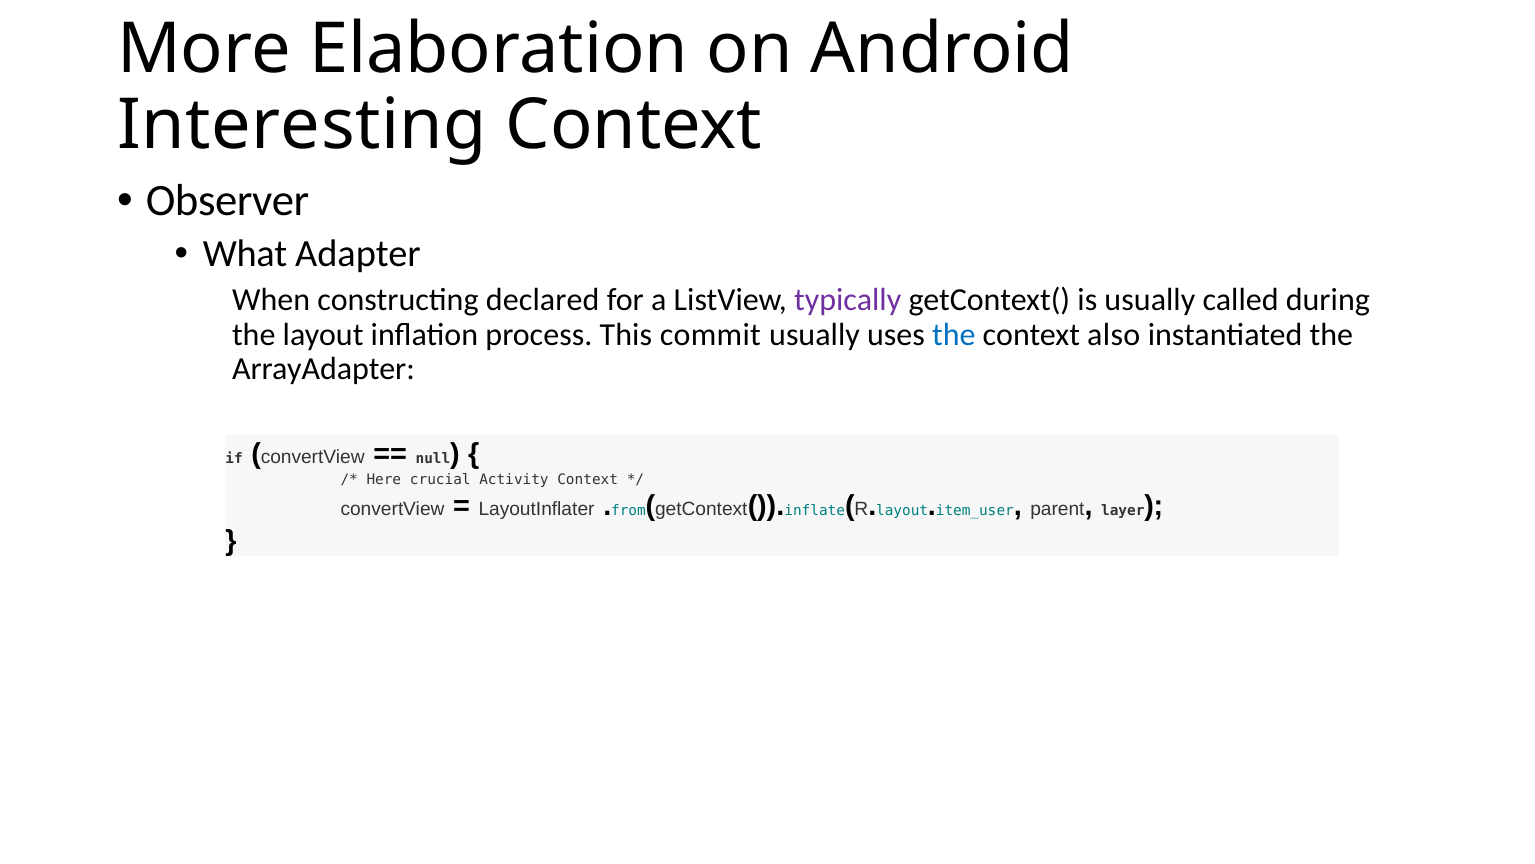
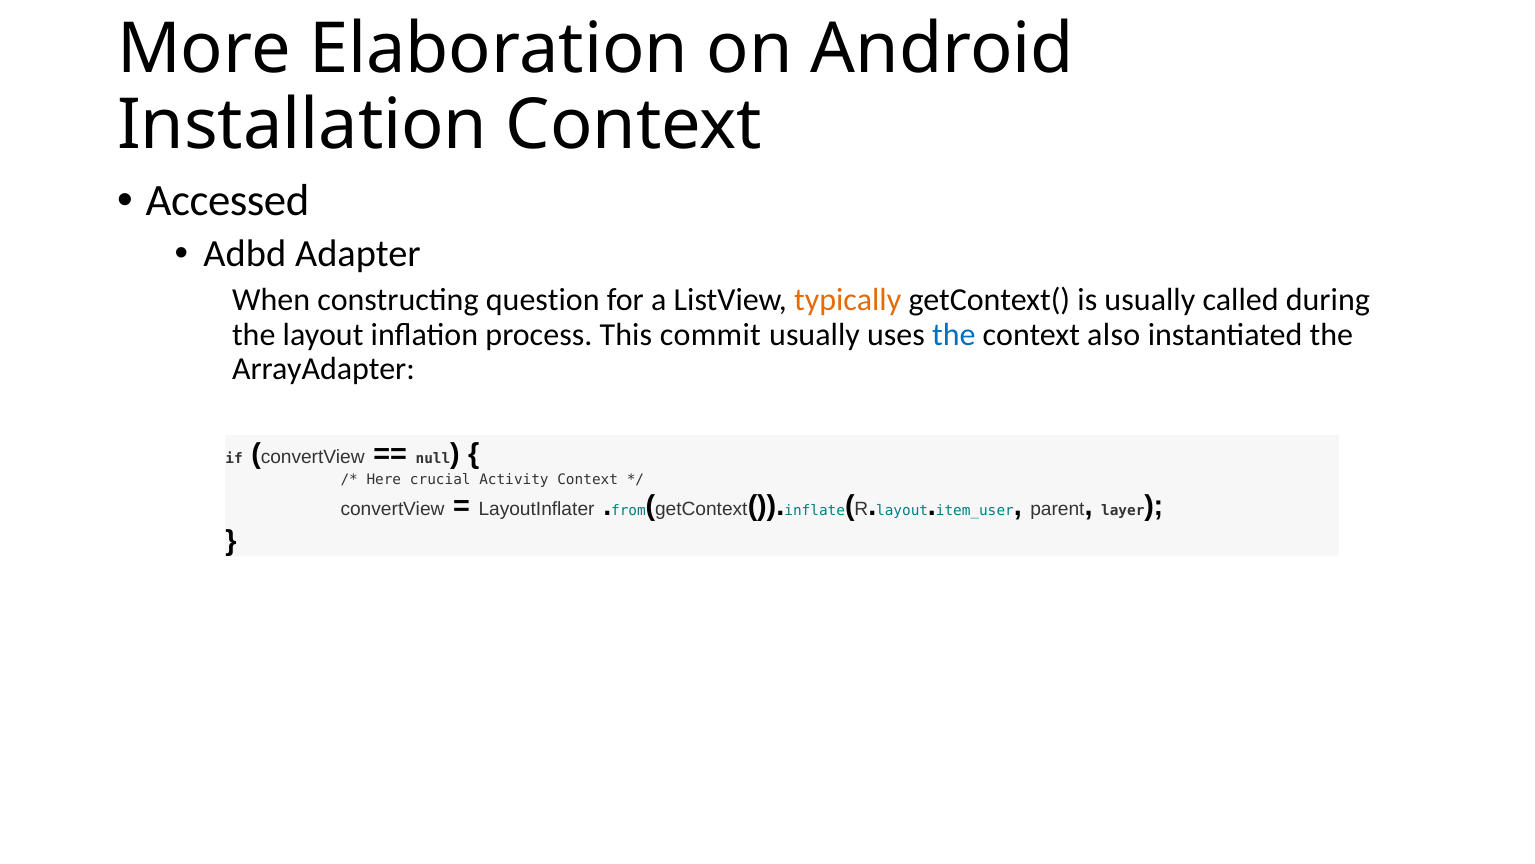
Interesting: Interesting -> Installation (302, 125)
Observer: Observer -> Accessed (227, 201)
What: What -> Adbd (245, 254)
declared: declared -> question (543, 300)
typically colour: purple -> orange (848, 300)
